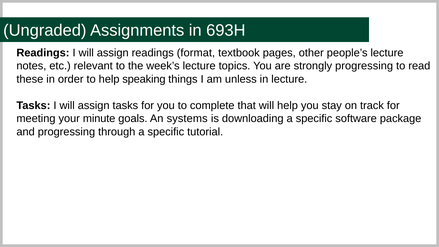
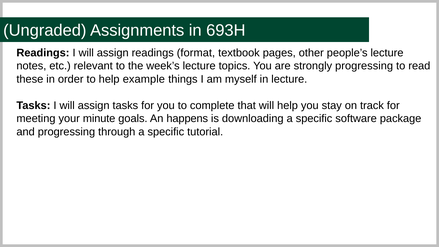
speaking: speaking -> example (144, 79)
unless: unless -> myself (241, 79)
systems: systems -> happens (187, 119)
